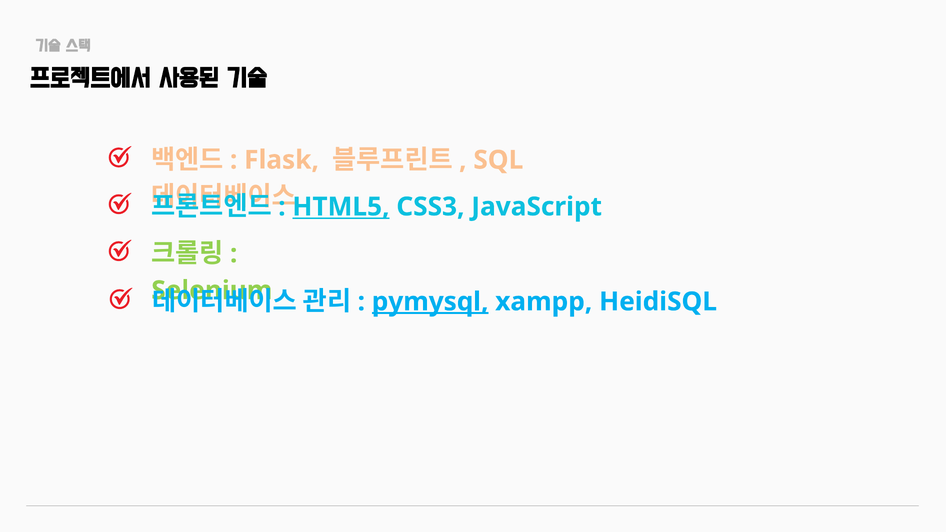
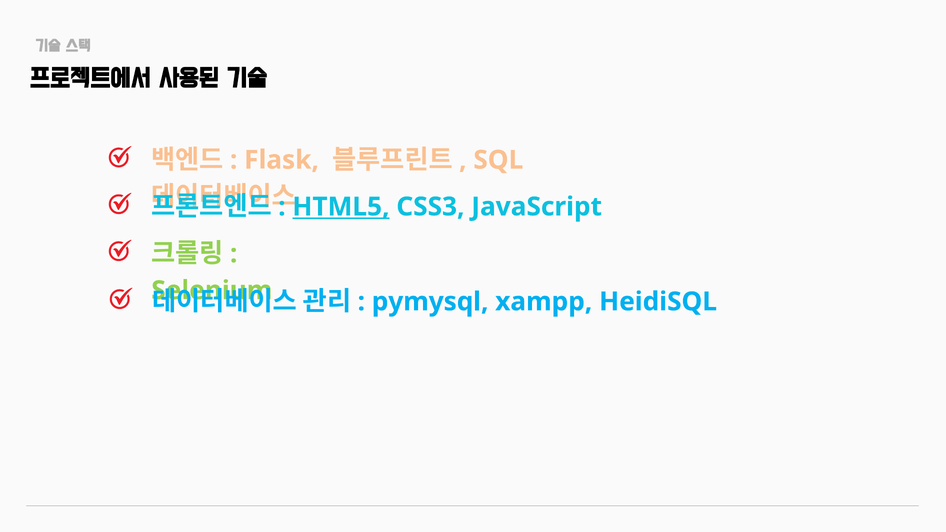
pymysql underline: present -> none (430, 302)
